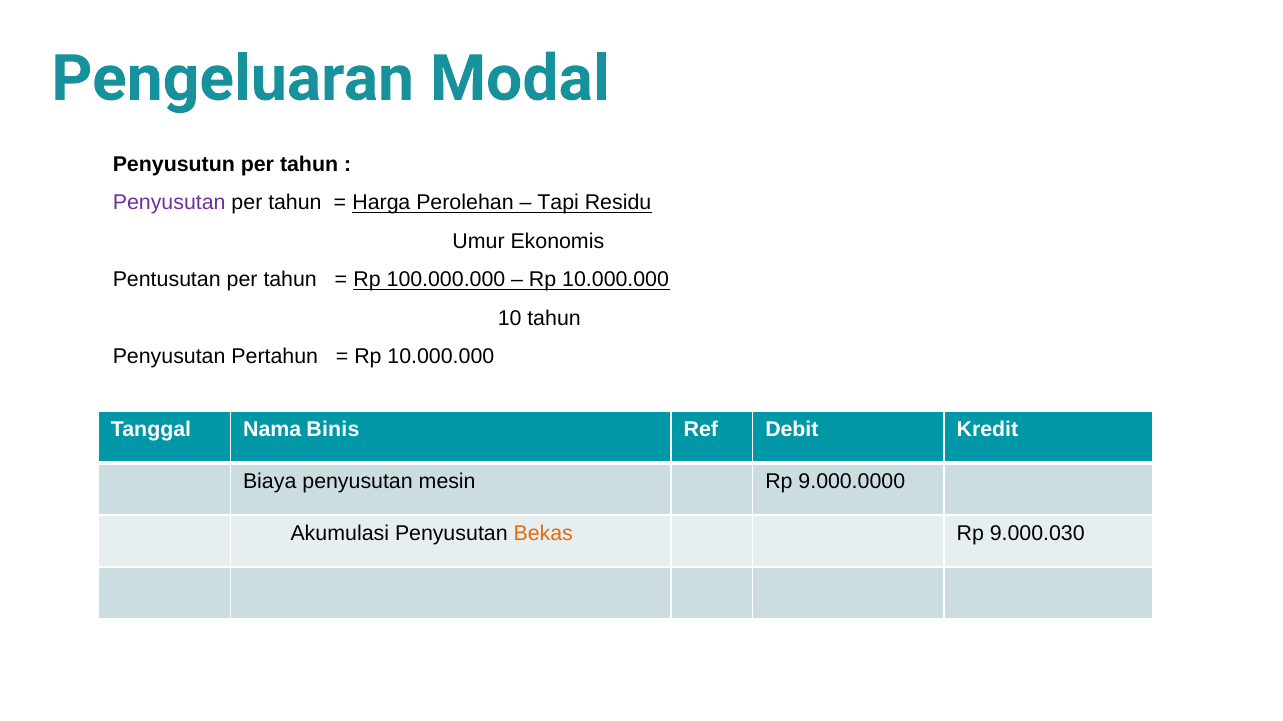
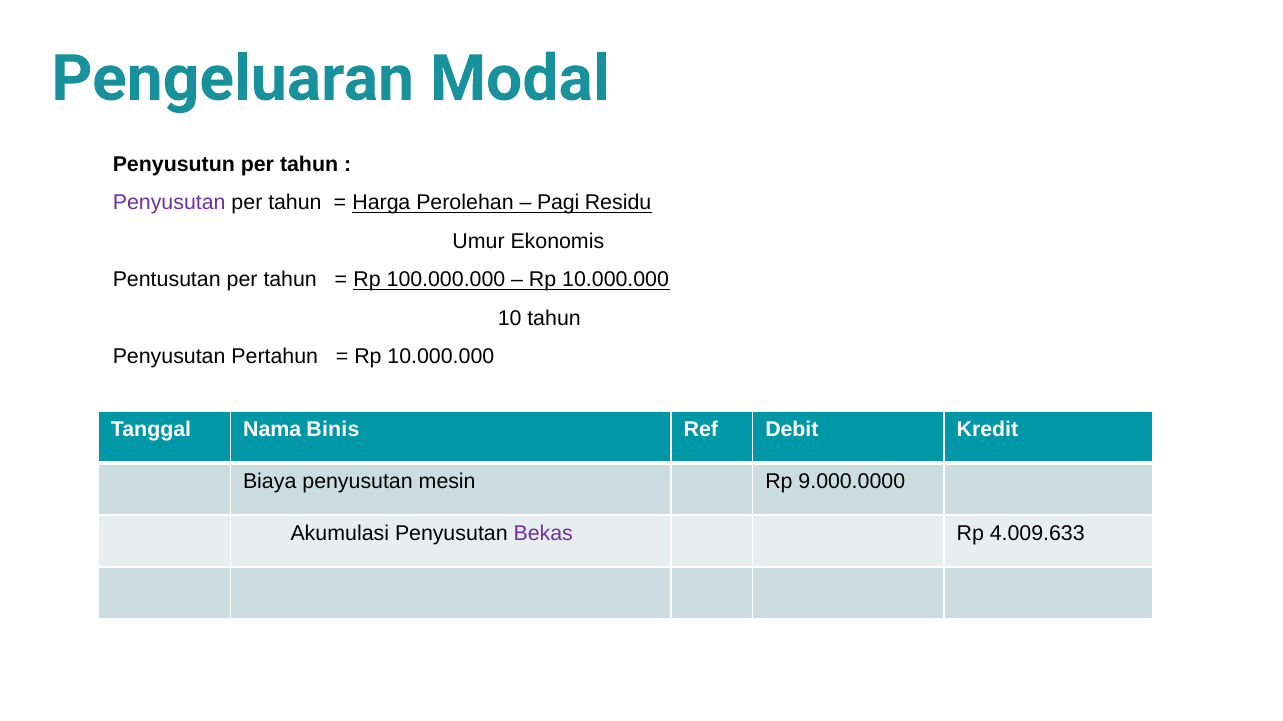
Tapi: Tapi -> Pagi (558, 203)
Bekas colour: orange -> purple (543, 534)
9.000.030: 9.000.030 -> 4.009.633 (1037, 534)
